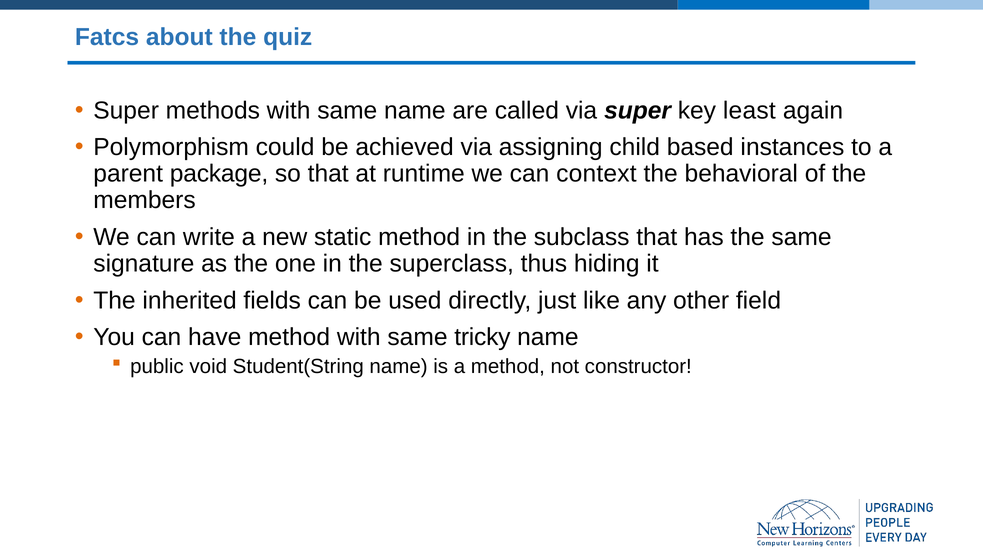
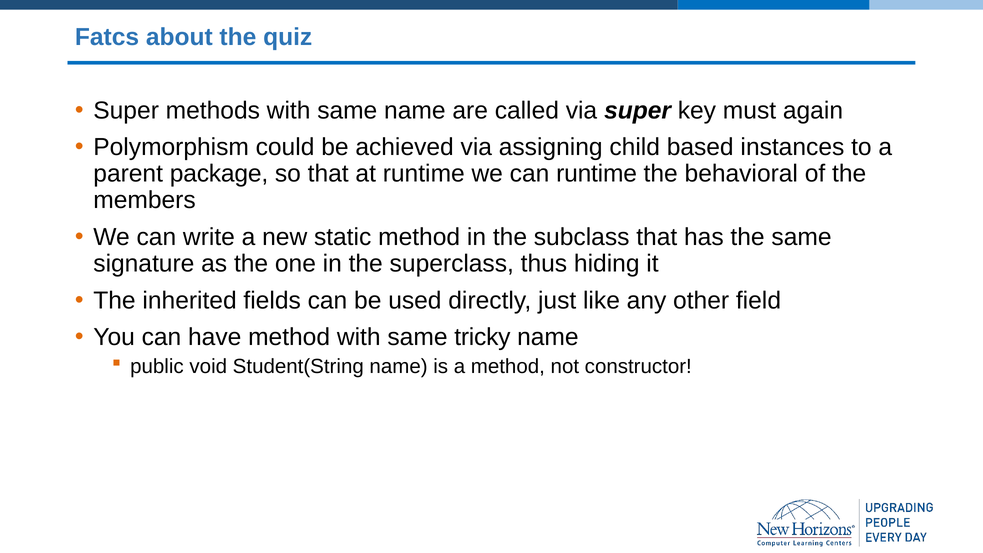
least: least -> must (749, 110)
can context: context -> runtime (597, 174)
